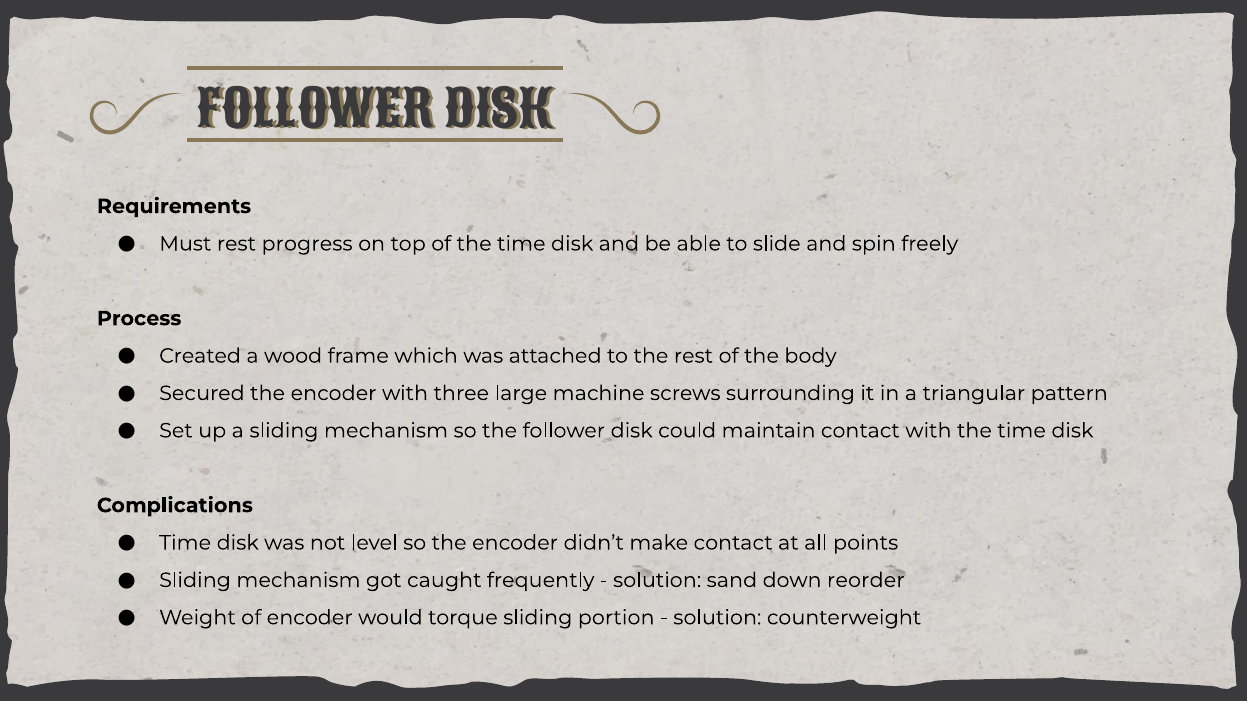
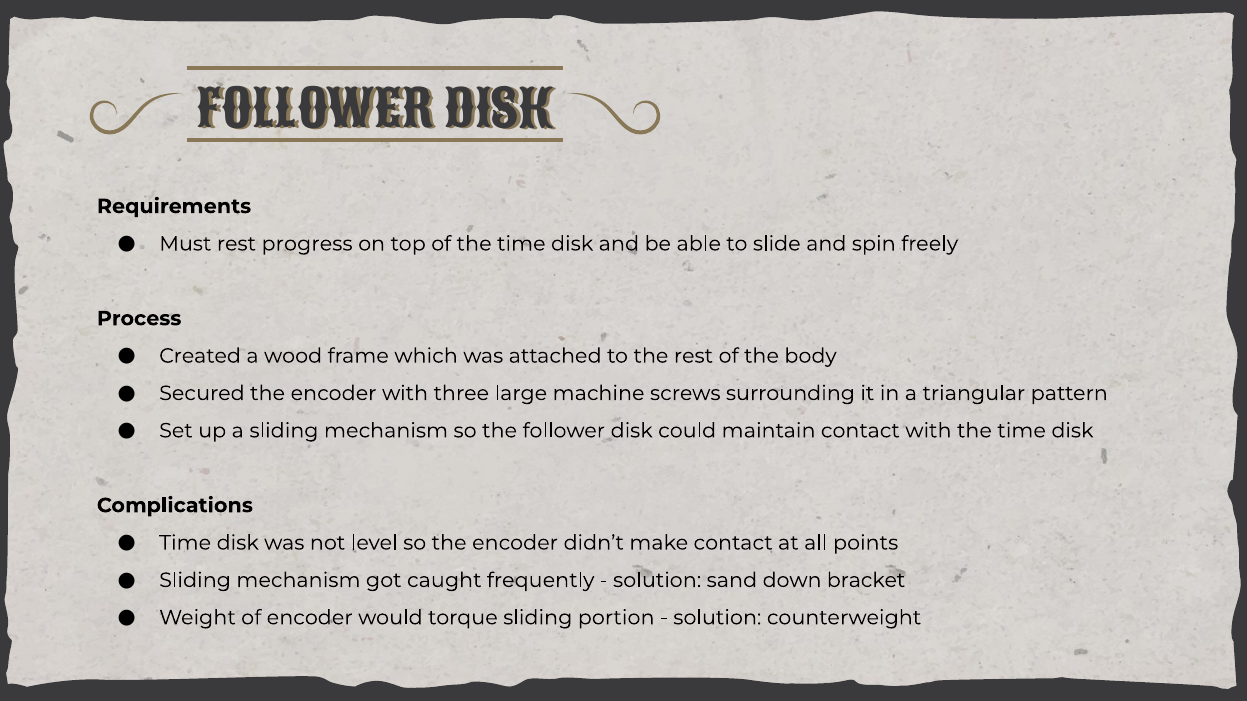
reorder: reorder -> bracket (866, 581)
